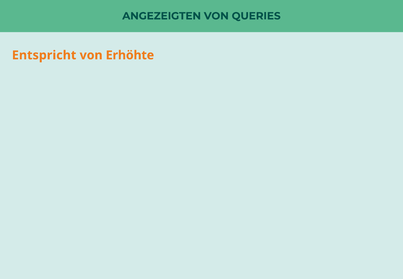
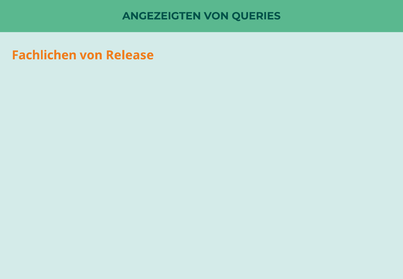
Entspricht: Entspricht -> Fachlichen (44, 55)
Erhöhte: Erhöhte -> Release (130, 55)
